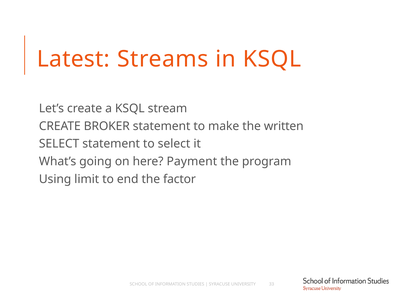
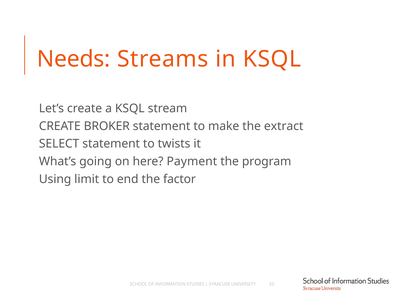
Latest: Latest -> Needs (74, 59)
written: written -> extract (284, 126)
to select: select -> twists (174, 144)
